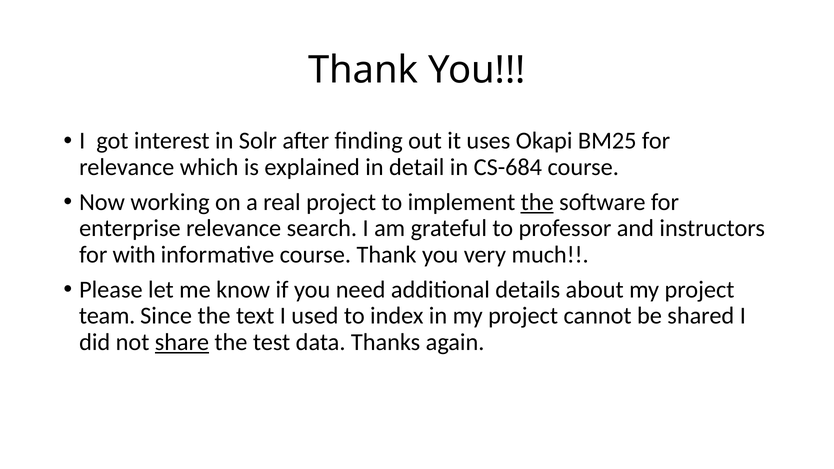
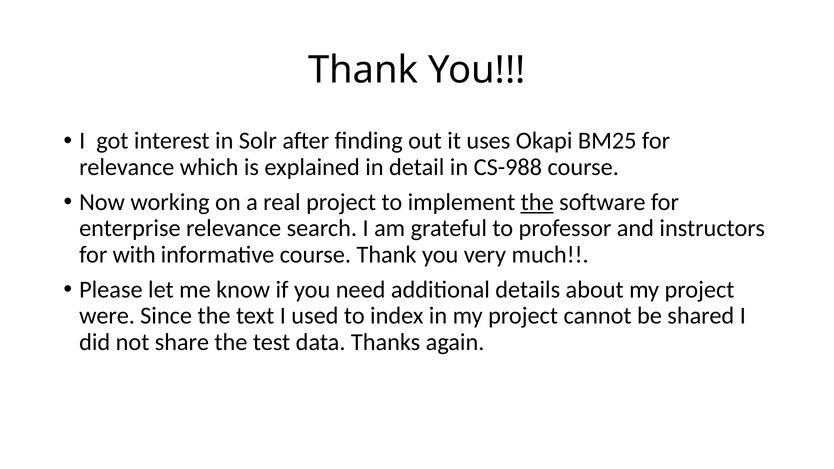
CS-684: CS-684 -> CS-988 (508, 167)
team: team -> were (107, 316)
share underline: present -> none (182, 342)
